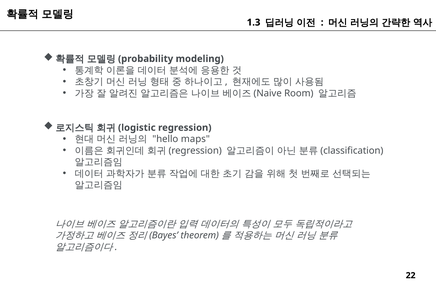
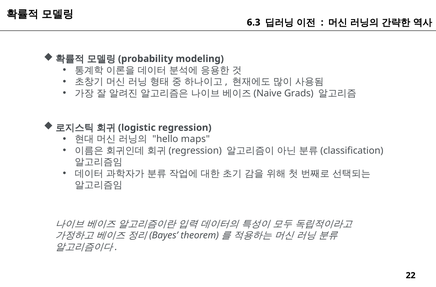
1.3: 1.3 -> 6.3 (254, 22)
Room: Room -> Grads (299, 93)
